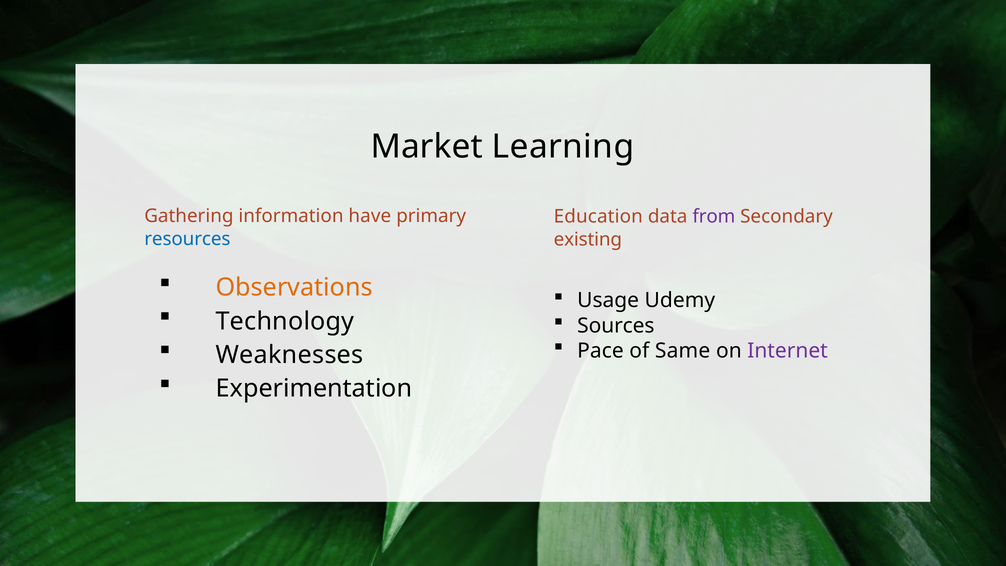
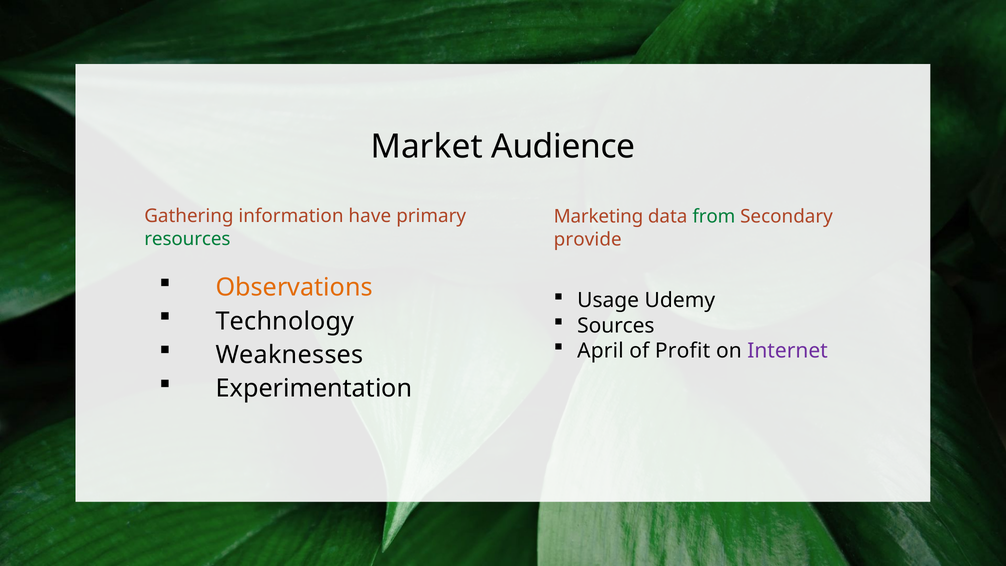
Learning: Learning -> Audience (563, 147)
Education: Education -> Marketing (598, 216)
from colour: purple -> green (714, 216)
resources colour: blue -> green (187, 239)
existing: existing -> provide (588, 239)
Pace: Pace -> April (600, 351)
Same: Same -> Profit (683, 351)
